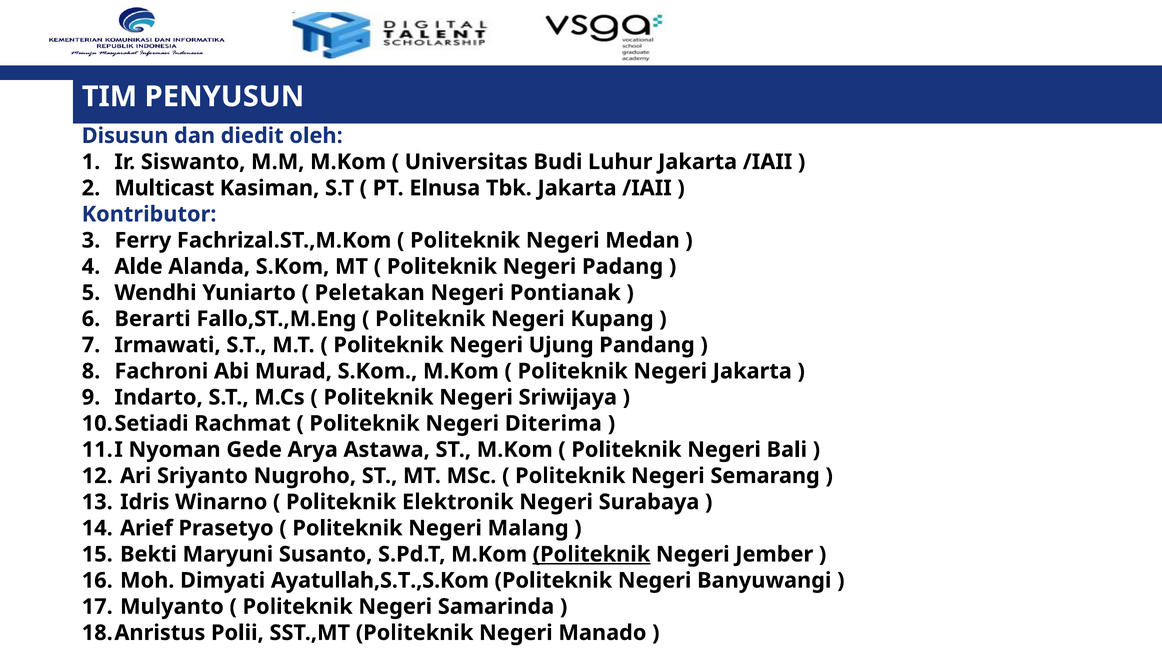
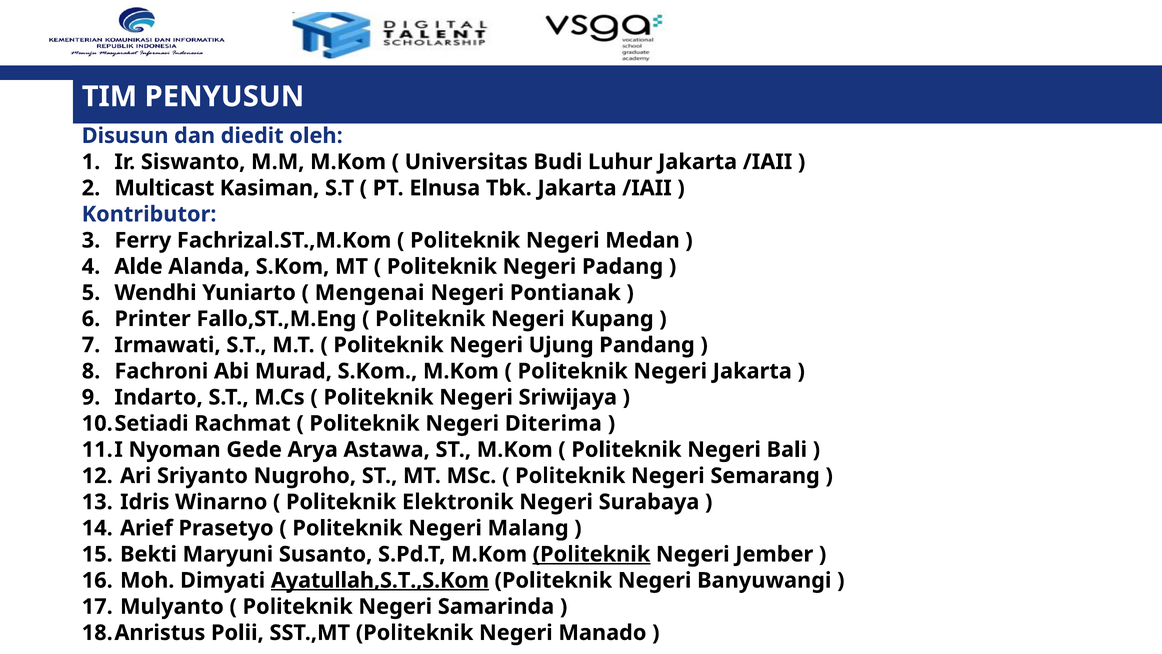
Peletakan: Peletakan -> Mengenai (370, 293)
Berarti: Berarti -> Printer (153, 319)
Ayatullah,S.T.,S.Kom underline: none -> present (380, 580)
